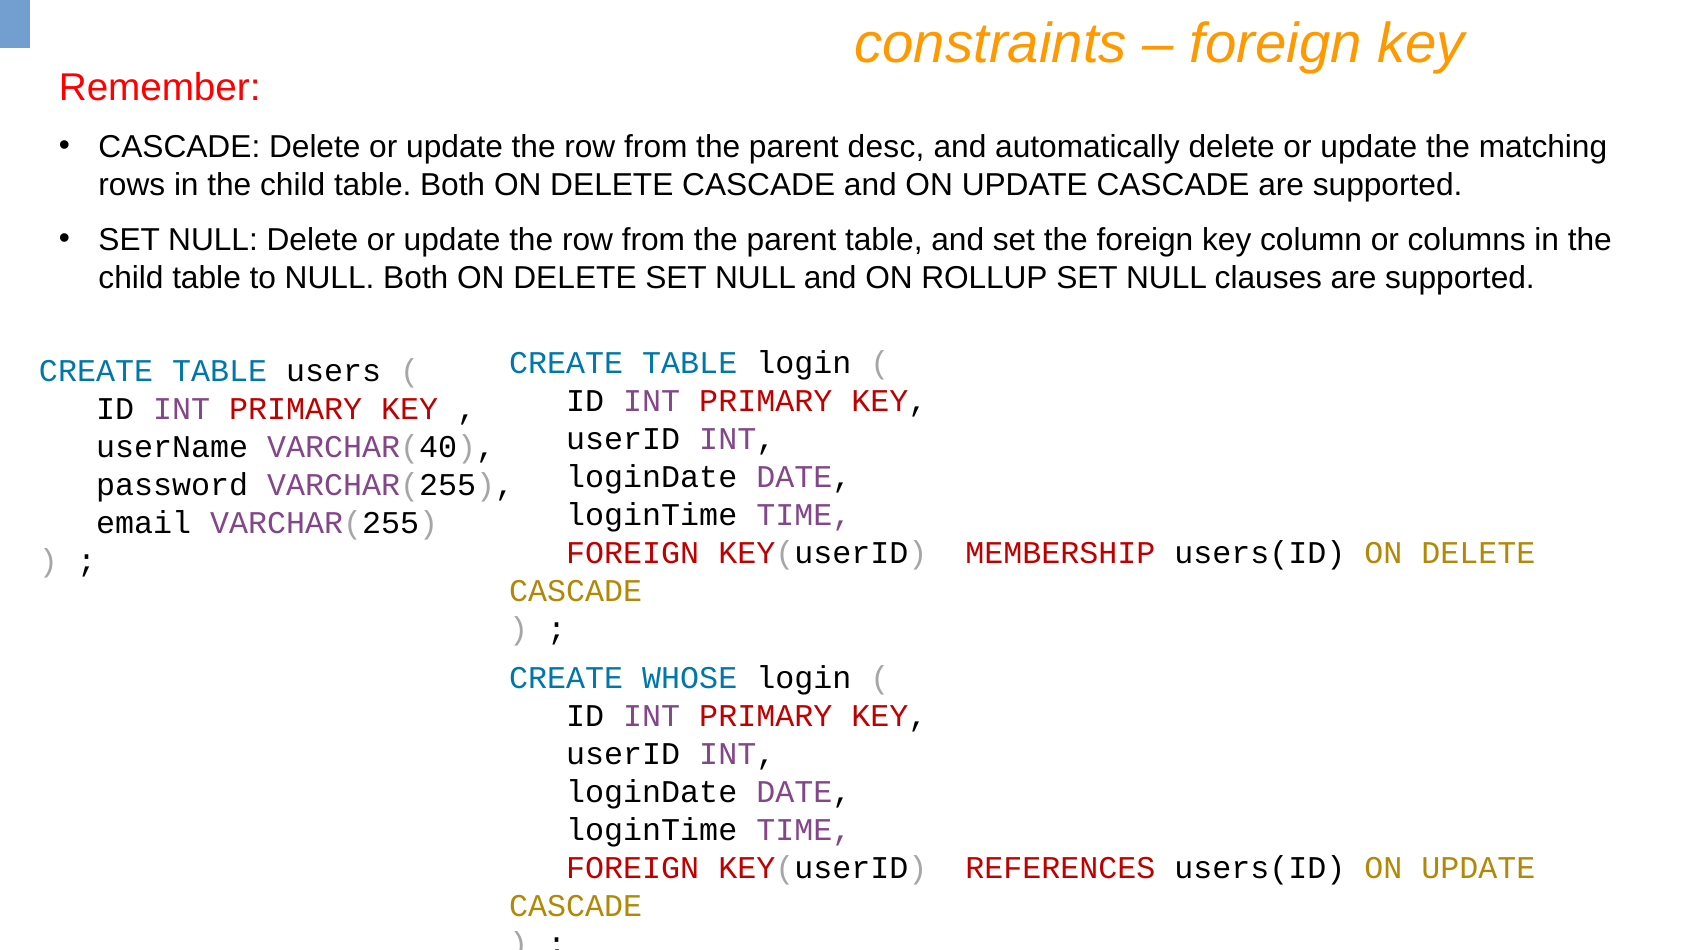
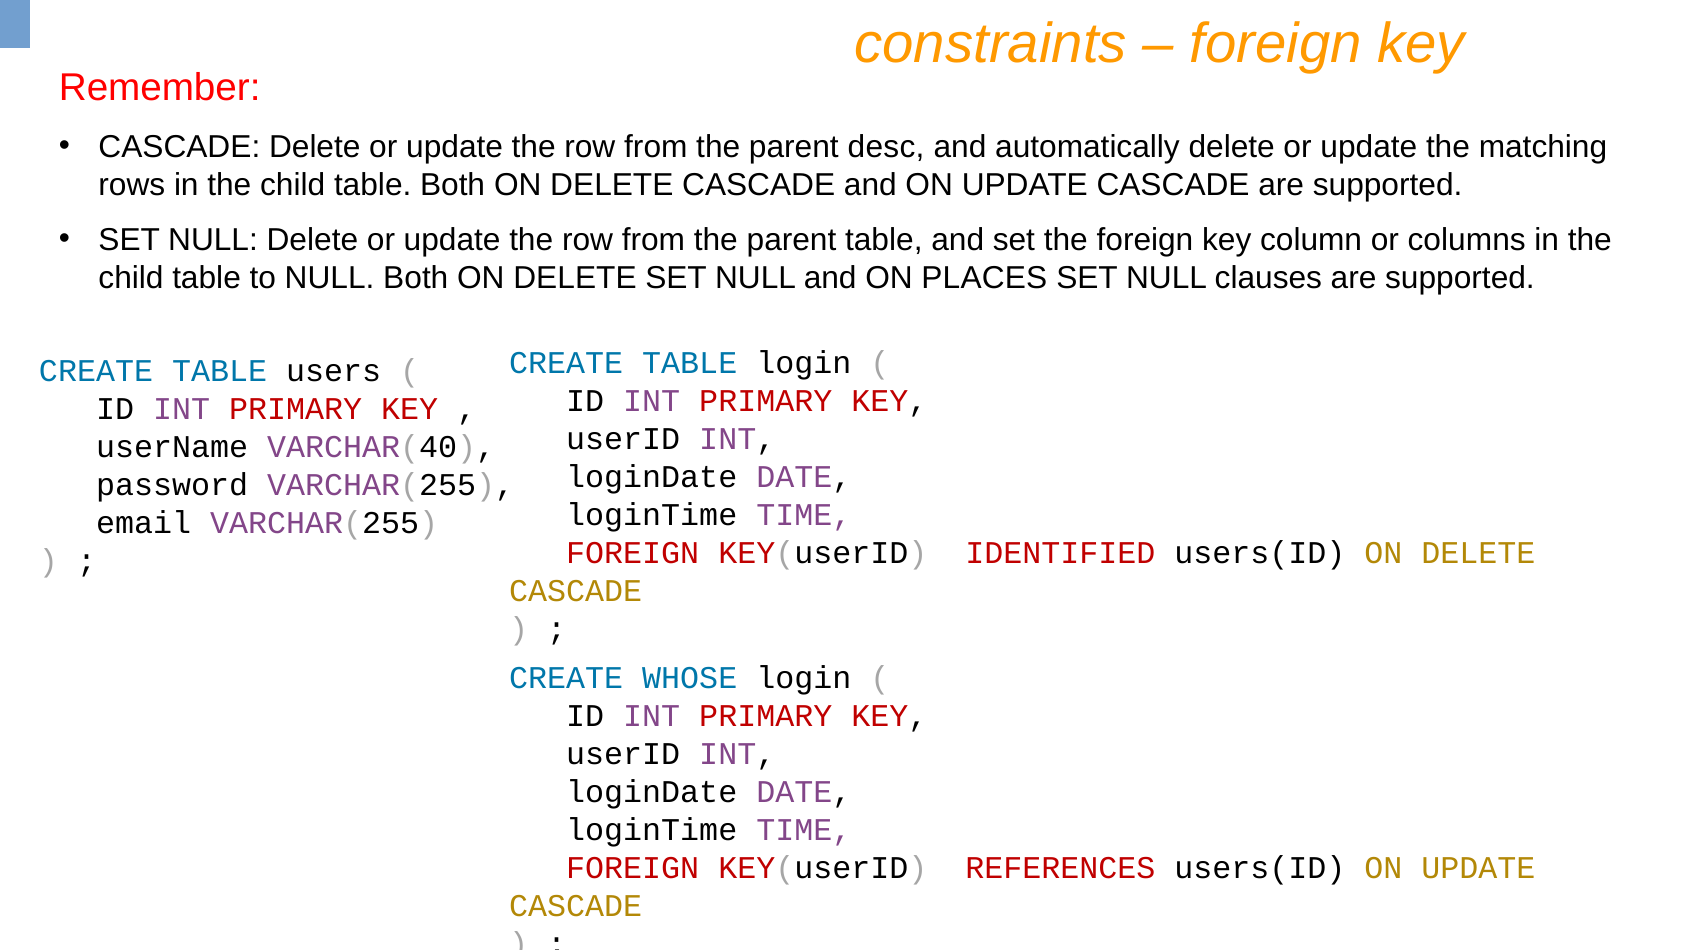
ROLLUP: ROLLUP -> PLACES (984, 278)
MEMBERSHIP: MEMBERSHIP -> IDENTIFIED (1060, 553)
